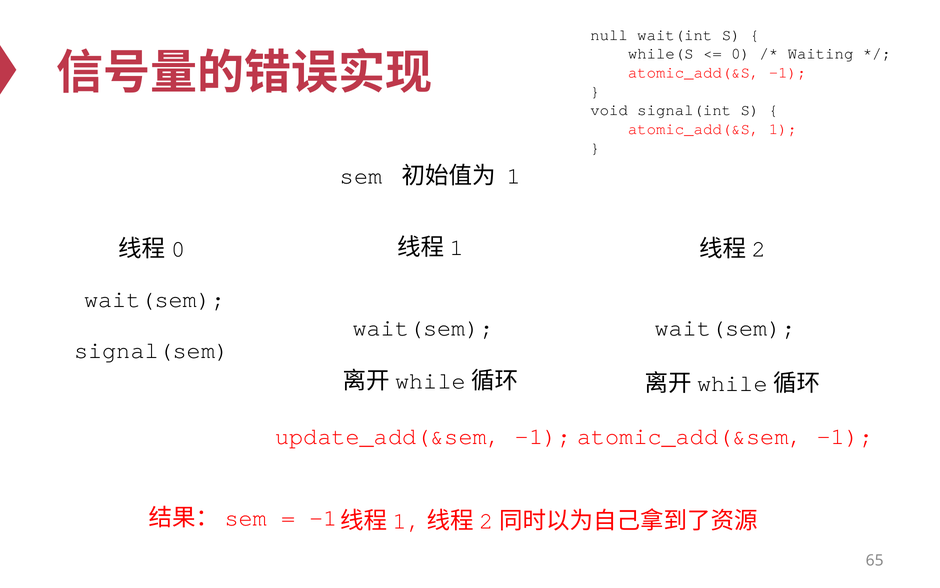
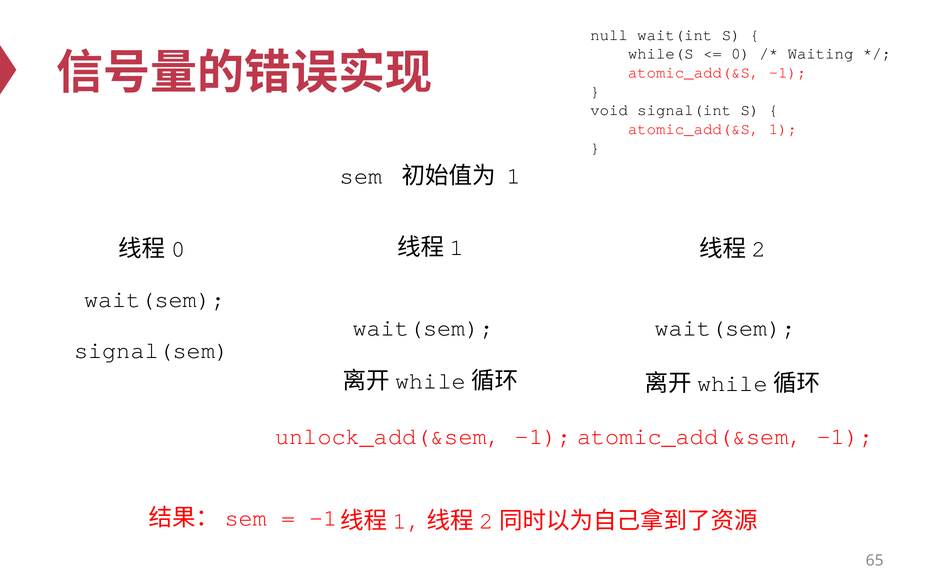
update_add(&sem: update_add(&sem -> unlock_add(&sem (388, 436)
